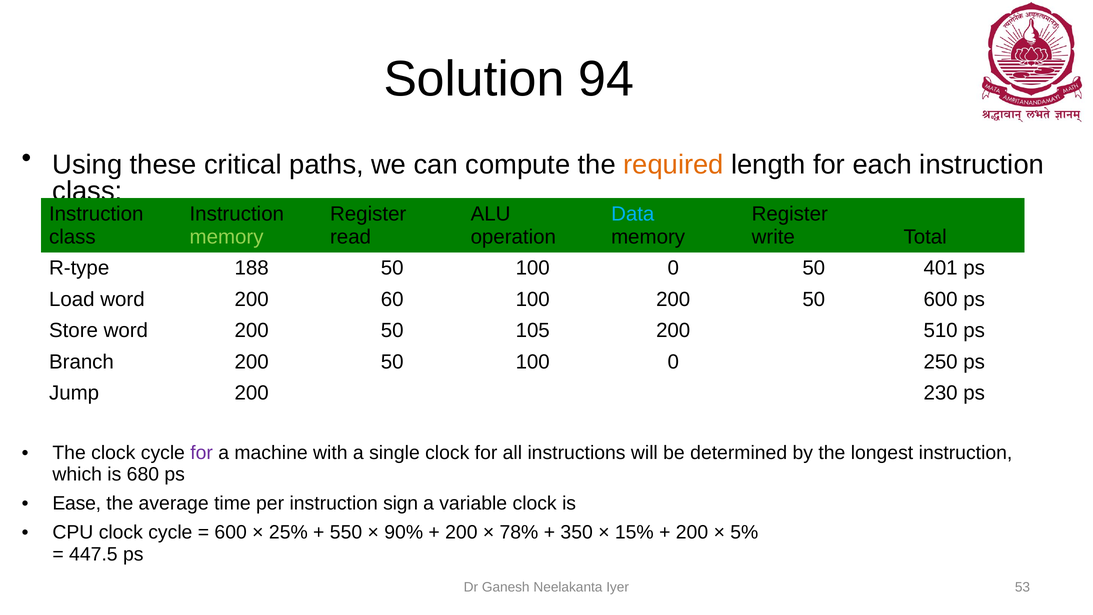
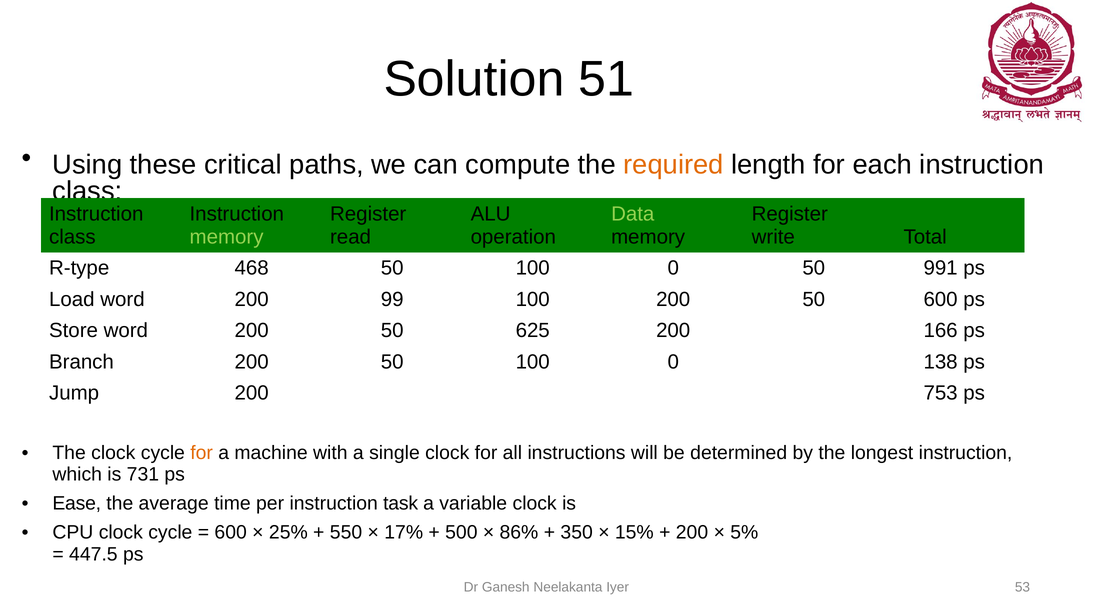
94: 94 -> 51 (606, 79)
Data colour: light blue -> light green (633, 214)
188: 188 -> 468 (252, 268)
401: 401 -> 991 (941, 268)
60: 60 -> 99 (392, 299)
105: 105 -> 625 (533, 331)
510: 510 -> 166 (941, 331)
250: 250 -> 138 (941, 362)
230: 230 -> 753 (941, 393)
for colour: purple -> orange (202, 453)
680: 680 -> 731 (143, 474)
sign: sign -> task (401, 503)
90%: 90% -> 17% (404, 532)
200: 200 -> 500 (461, 532)
78%: 78% -> 86% (519, 532)
